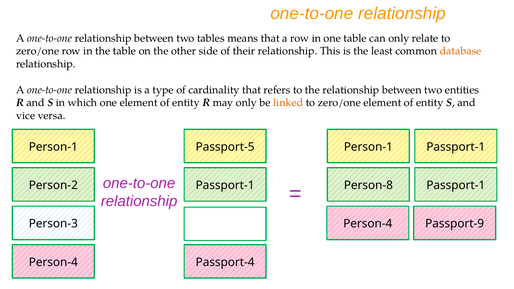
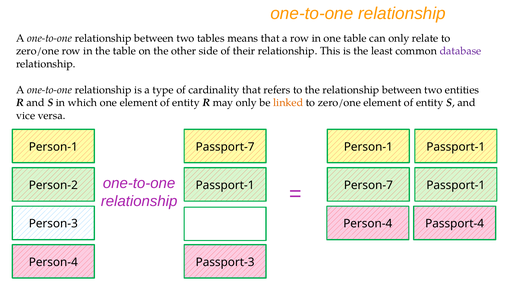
database colour: orange -> purple (461, 51)
Passport-5: Passport-5 -> Passport-7 (225, 147)
Person-8: Person-8 -> Person-7 (368, 185)
Passport-9: Passport-9 -> Passport-4 (455, 224)
Passport-4: Passport-4 -> Passport-3 (225, 262)
